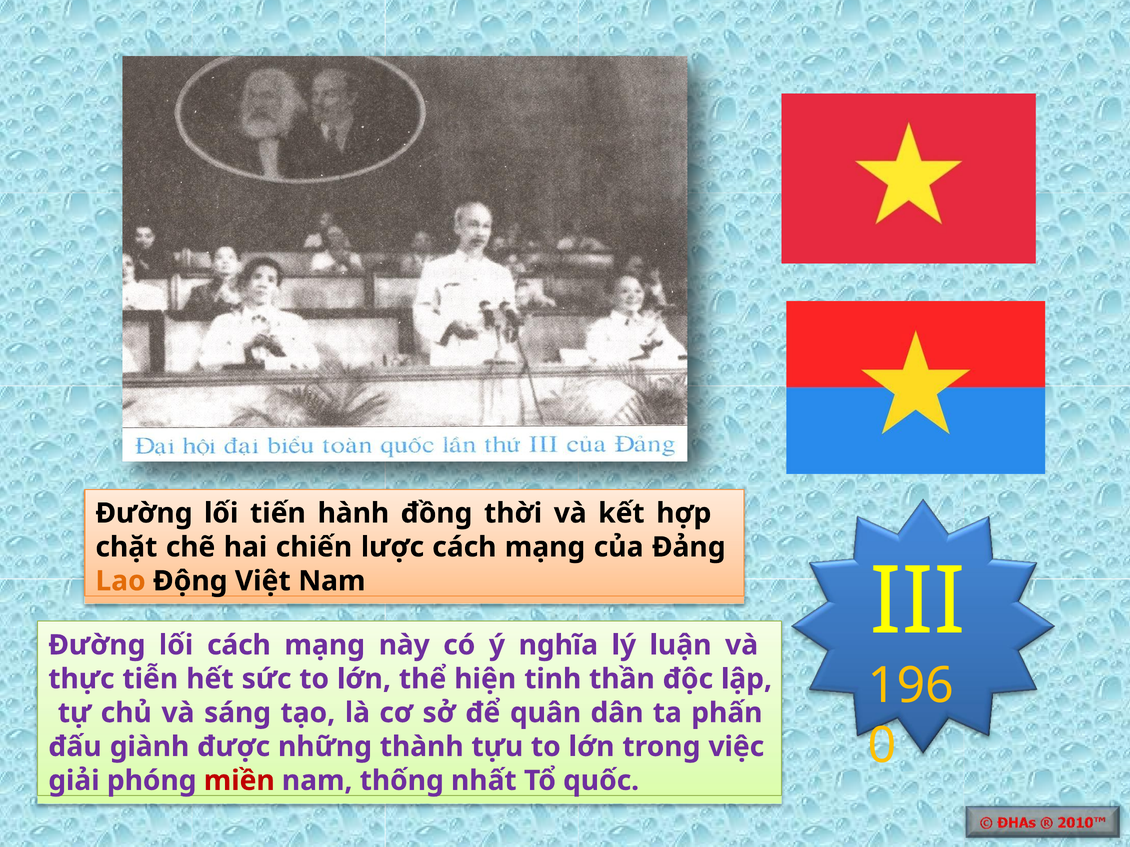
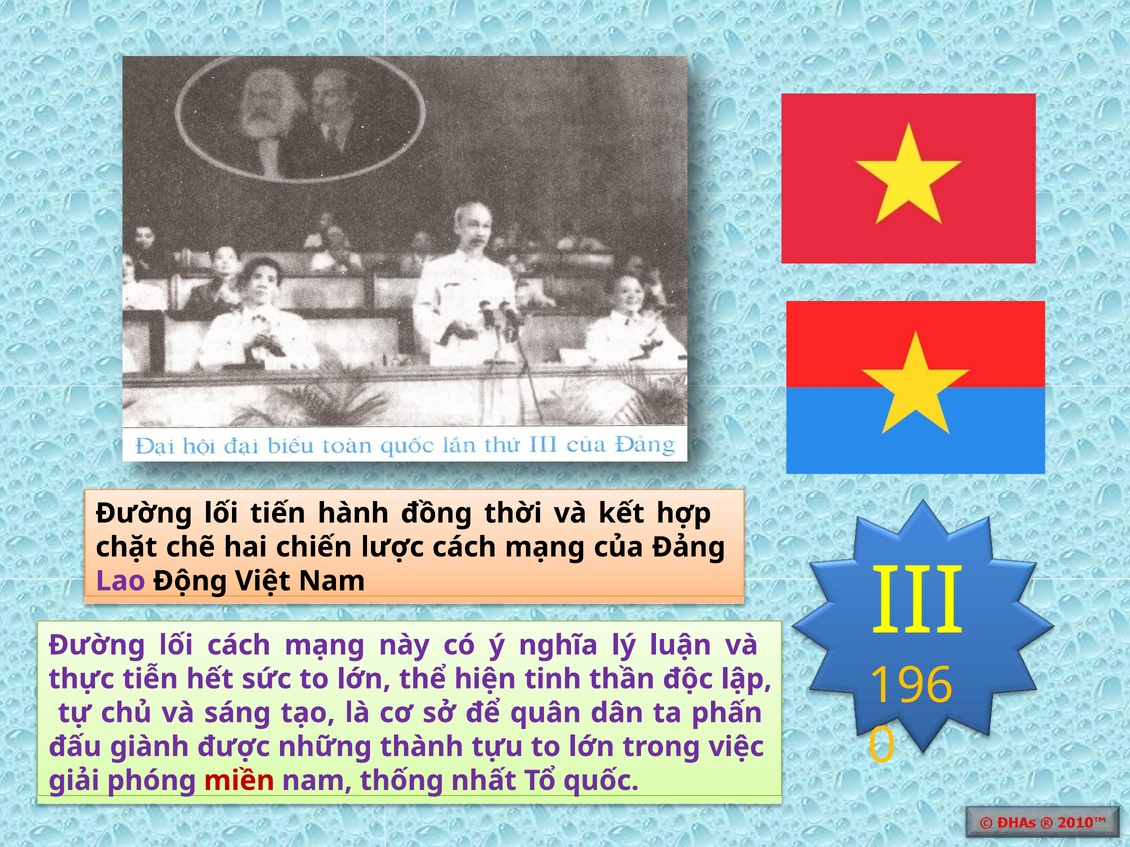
Lao colour: orange -> purple (121, 581)
